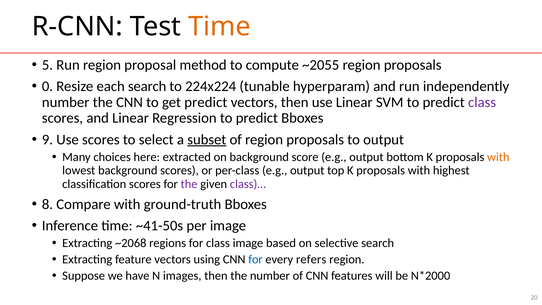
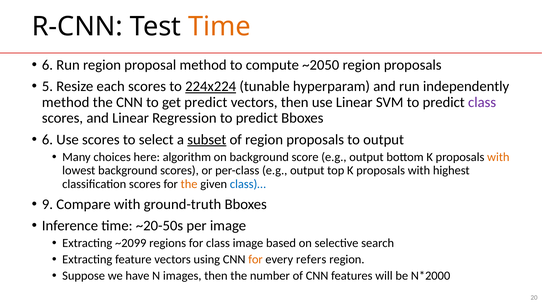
5: 5 -> 6 (47, 65)
~2055: ~2055 -> ~2050 (321, 65)
0: 0 -> 5 (47, 86)
each search: search -> scores (147, 86)
224x224 underline: none -> present (211, 86)
number: number -> method (66, 102)
9: 9 -> 6 (47, 140)
extracted: extracted -> algorithm (187, 157)
the colour: purple -> orange (189, 184)
class)… colour: purple -> blue (248, 184)
8: 8 -> 9 (47, 204)
~41-50s: ~41-50s -> ~20-50s (160, 226)
~2068: ~2068 -> ~2099 (131, 243)
for colour: blue -> orange (255, 259)
